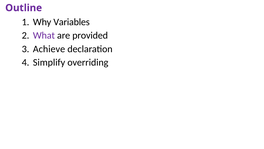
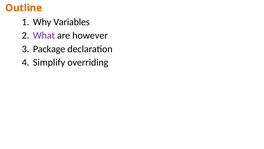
Outline colour: purple -> orange (24, 8)
provided: provided -> however (90, 35)
Achieve: Achieve -> Package (49, 49)
